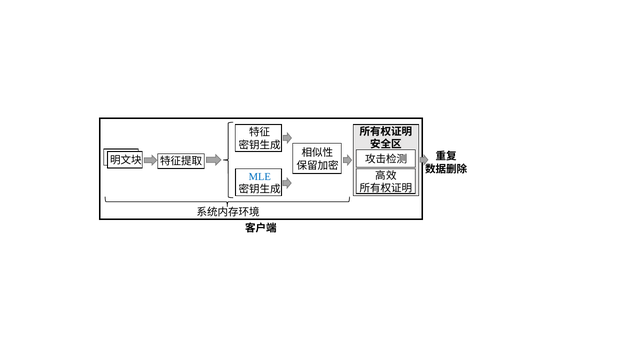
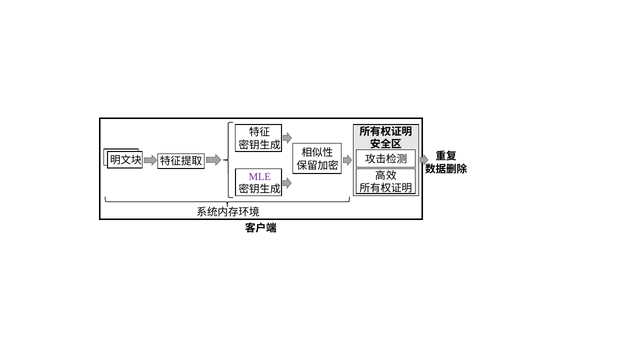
MLE colour: blue -> purple (260, 177)
